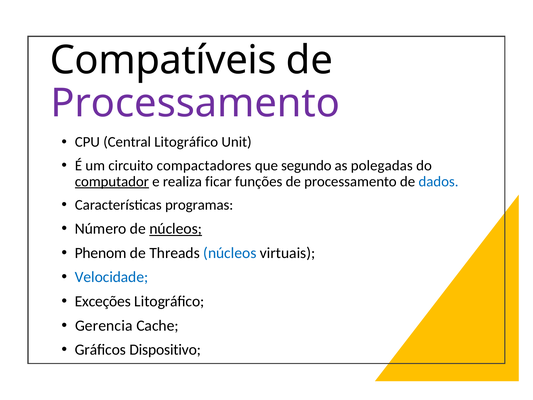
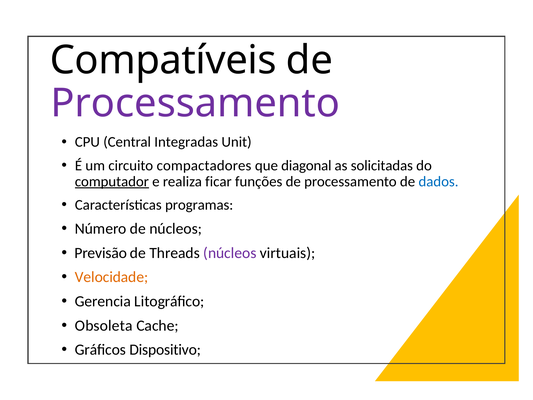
Central Litográfico: Litográfico -> Integradas (186, 142)
segundo: segundo -> diagonal (306, 165)
polegadas: polegadas -> solicitadas (382, 165)
núcleos underline: present -> none (176, 229)
Phenom: Phenom -> Previsão (101, 253)
núcleos colour: blue -> purple (230, 253)
Velocidade colour: blue -> orange (112, 277)
Exceções: Exceções -> Gerencia (103, 301)
Gerencia: Gerencia -> Obsoleta (104, 325)
